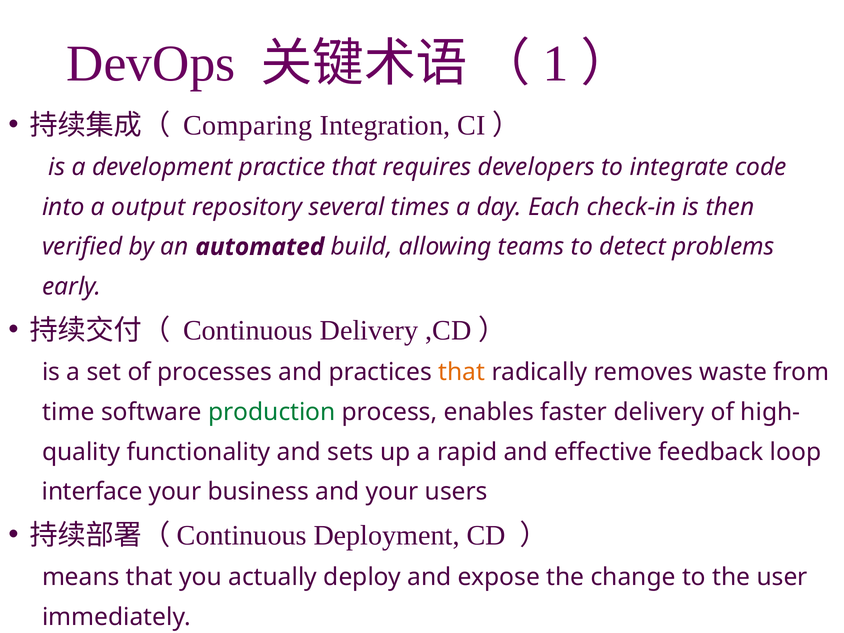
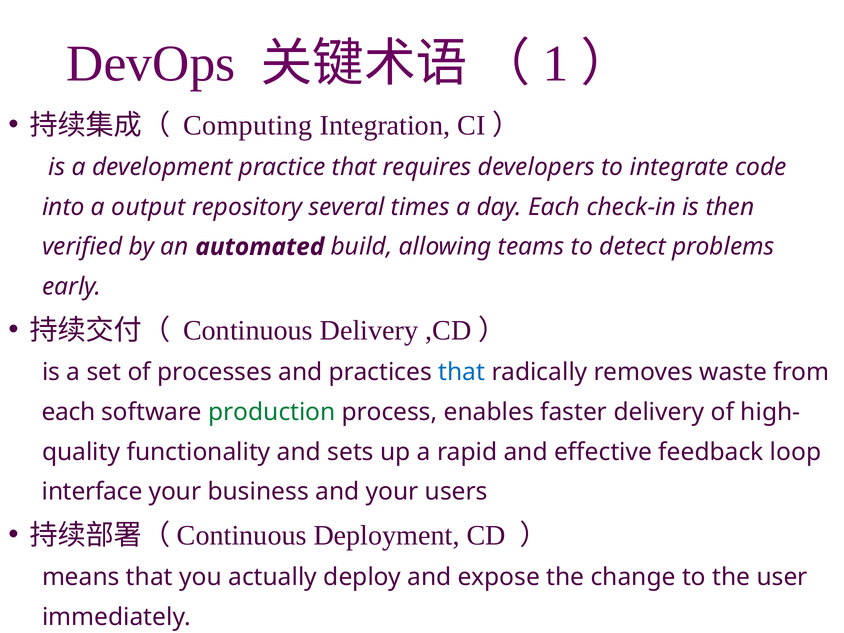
Comparing: Comparing -> Computing (248, 125)
that colour: orange -> blue (462, 372)
time: time -> each (69, 412)
